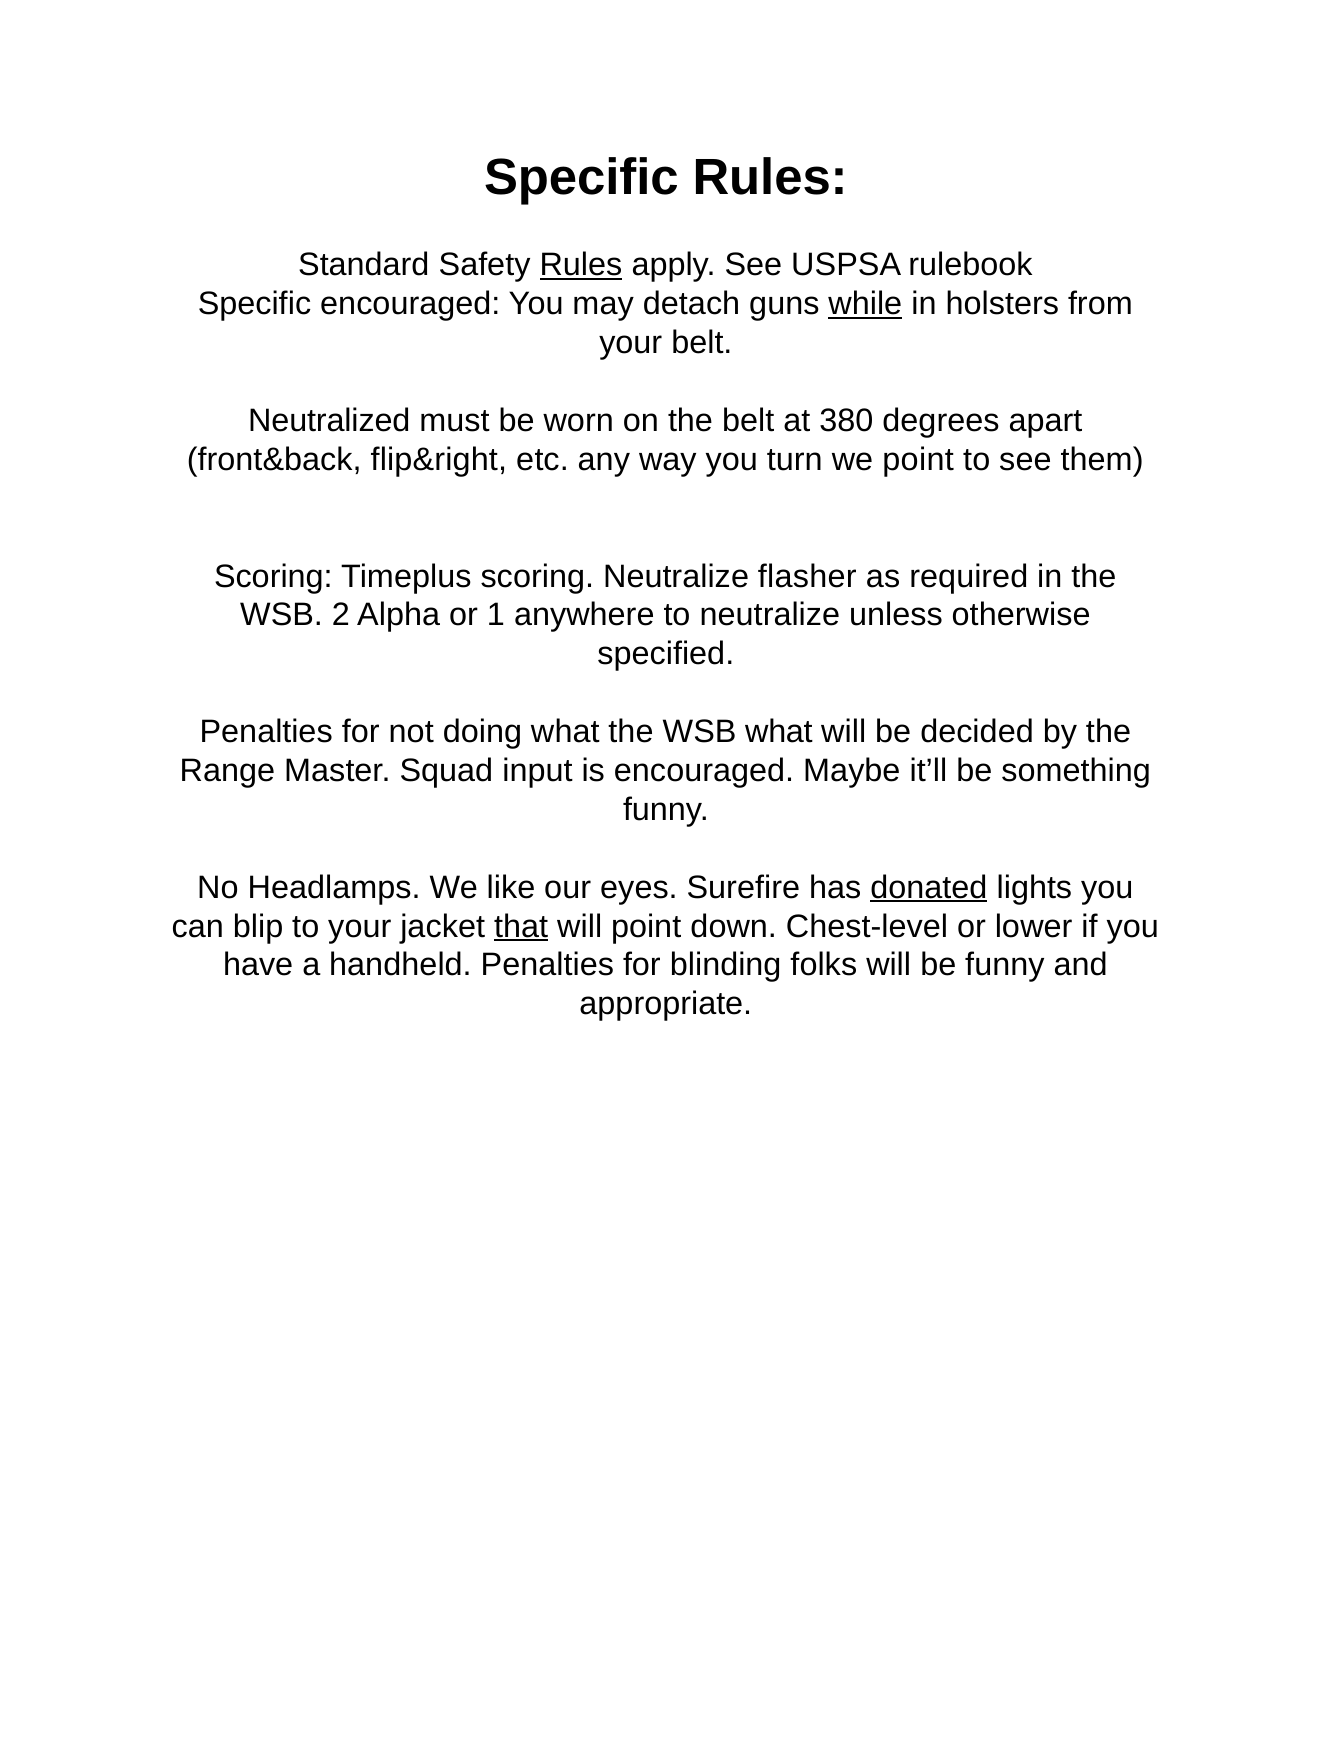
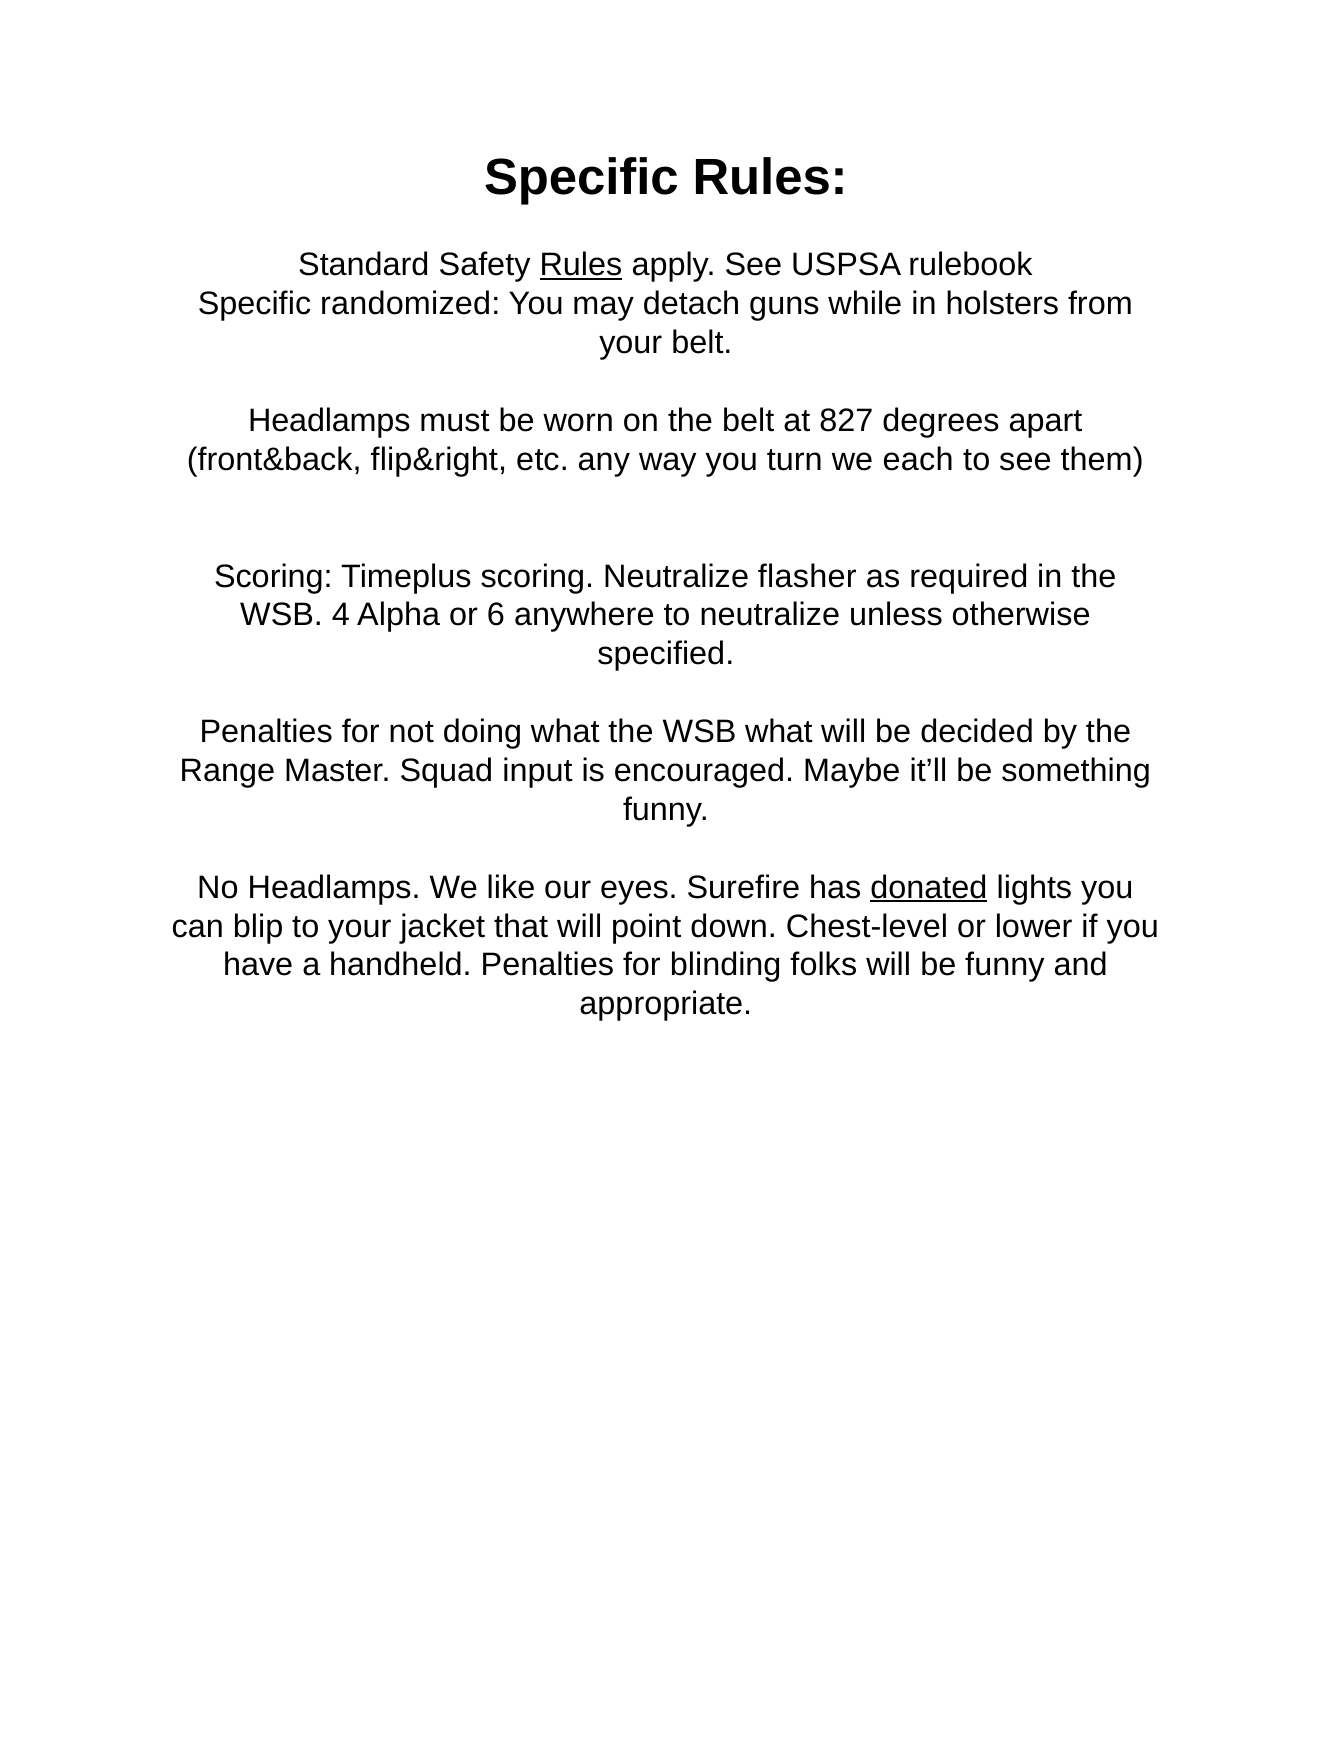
Specific encouraged: encouraged -> randomized (410, 304)
while underline: present -> none (865, 304)
Neutralized: Neutralized -> Headlamps (329, 421)
380: 380 -> 827 (846, 421)
we point: point -> each (918, 460)
2: 2 -> 4 (341, 615)
1: 1 -> 6 (496, 615)
that underline: present -> none (521, 926)
